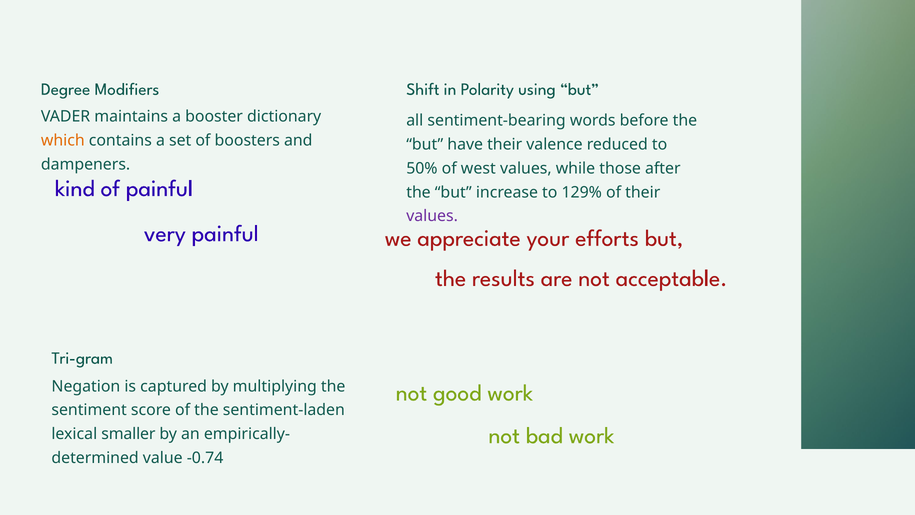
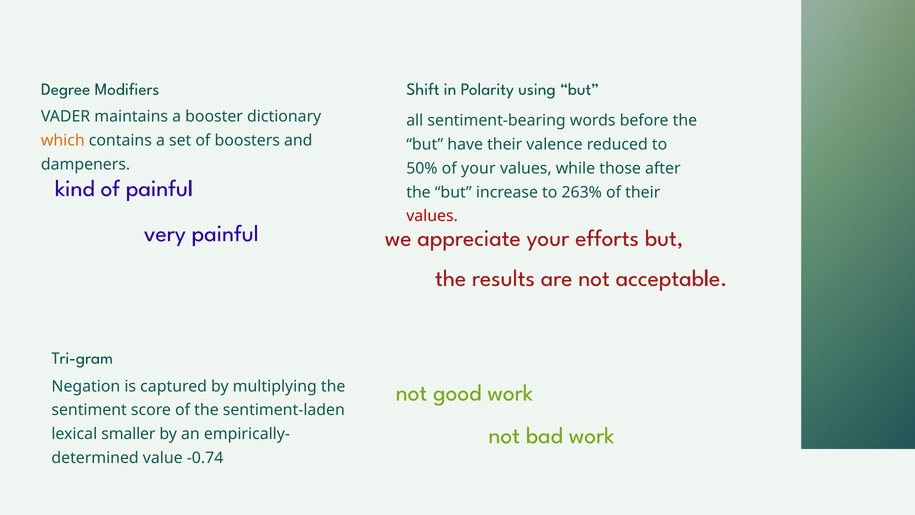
of west: west -> your (478, 168)
129%: 129% -> 263% (582, 192)
values colour: purple -> red (432, 216)
